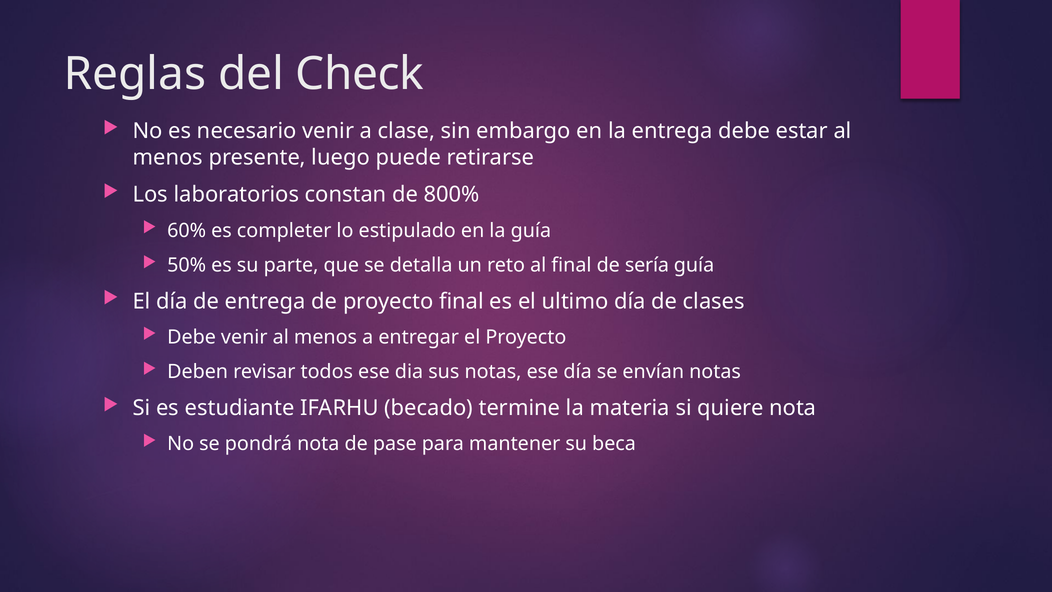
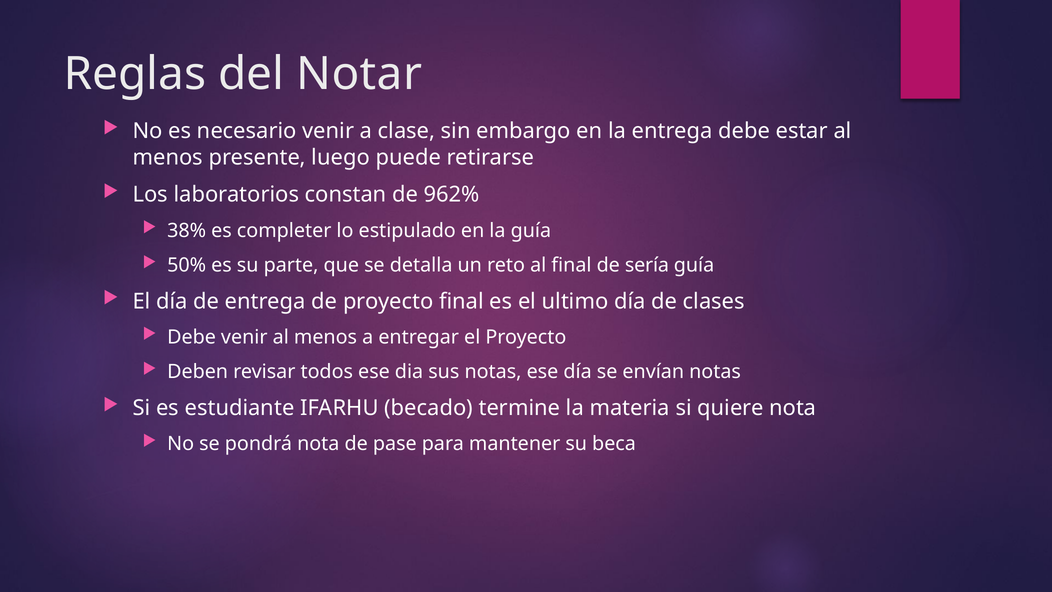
Check: Check -> Notar (359, 74)
800%: 800% -> 962% (452, 195)
60%: 60% -> 38% (187, 230)
